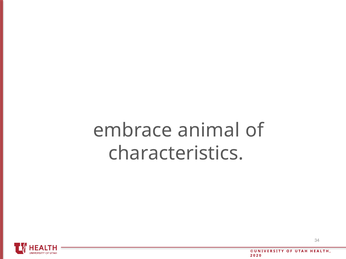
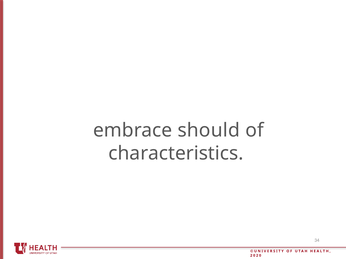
animal: animal -> should (209, 131)
